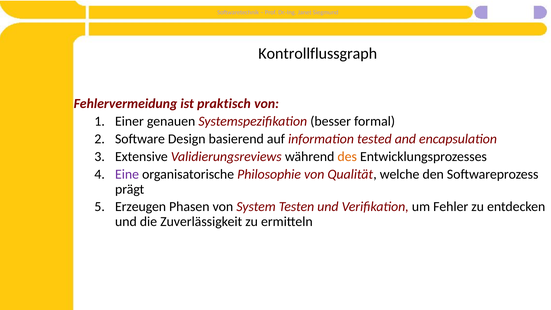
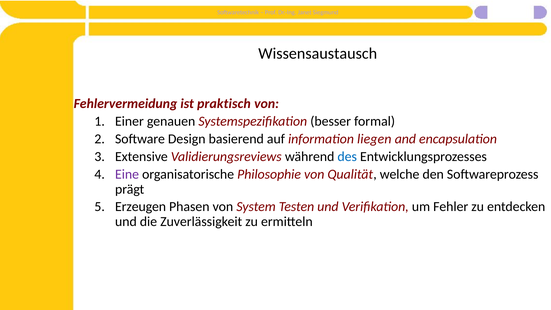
Kontrollflussgraph: Kontrollflussgraph -> Wissensaustausch (318, 53)
tested: tested -> liegen (374, 139)
des colour: orange -> blue (347, 157)
